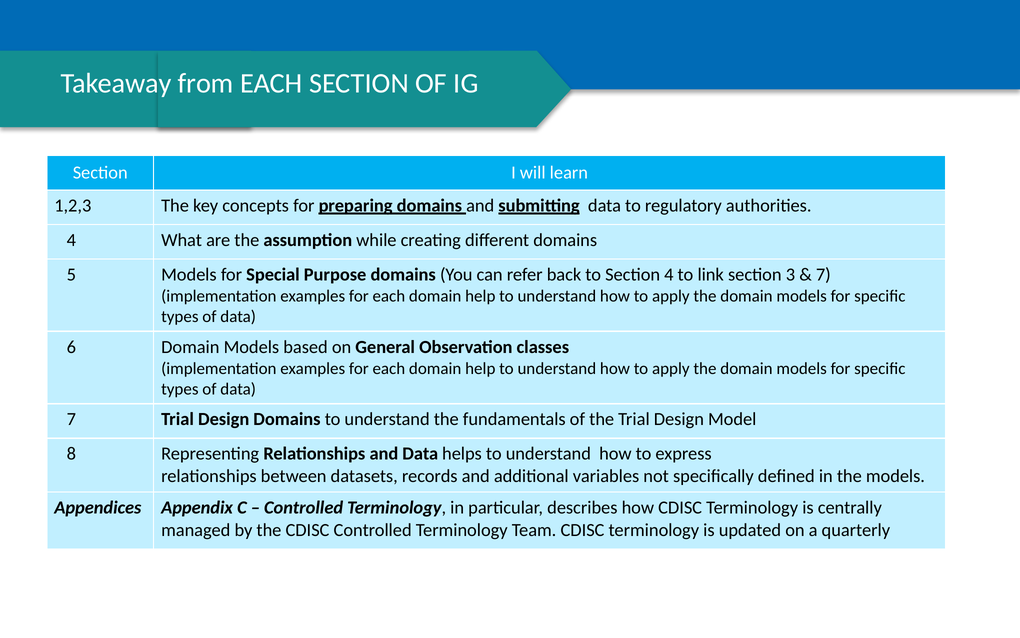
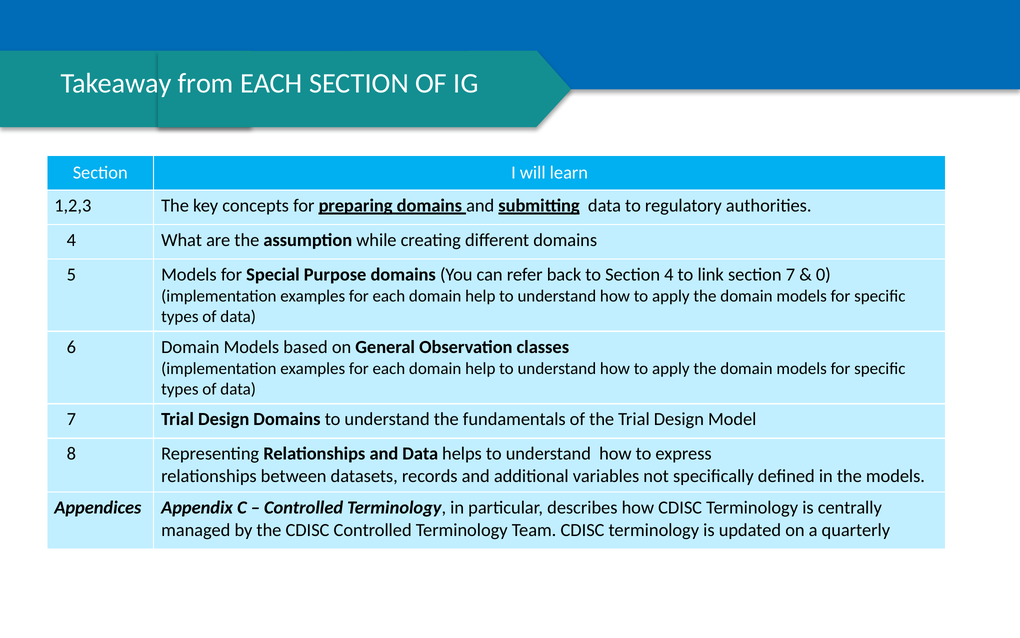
section 3: 3 -> 7 (791, 274)
7: 7 -> 0 (823, 274)
